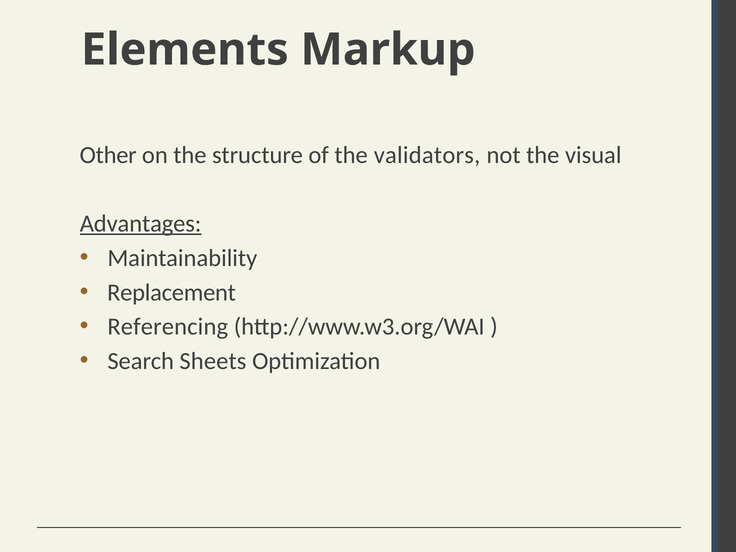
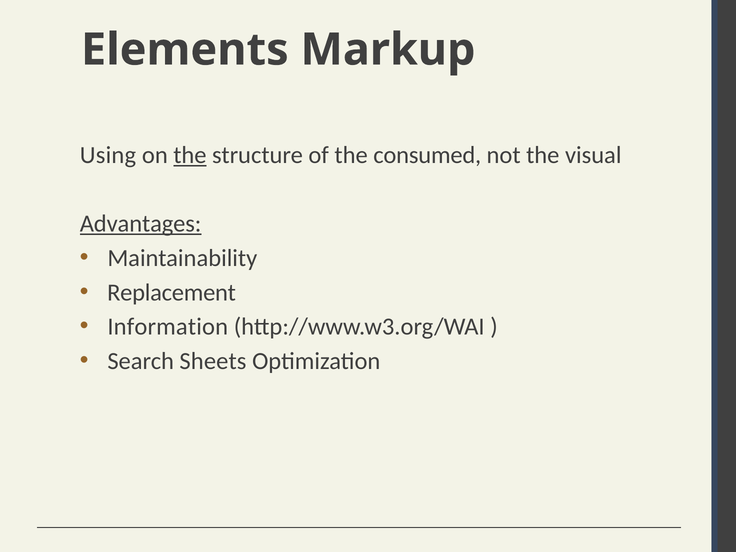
Other: Other -> Using (108, 155)
the underline: none -> present (190, 155)
validators: validators -> consumed (427, 155)
Referencing: Referencing -> Information (168, 327)
